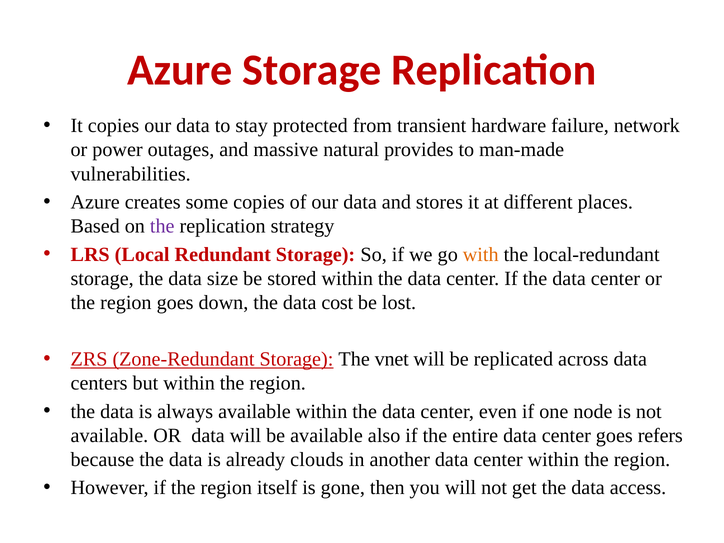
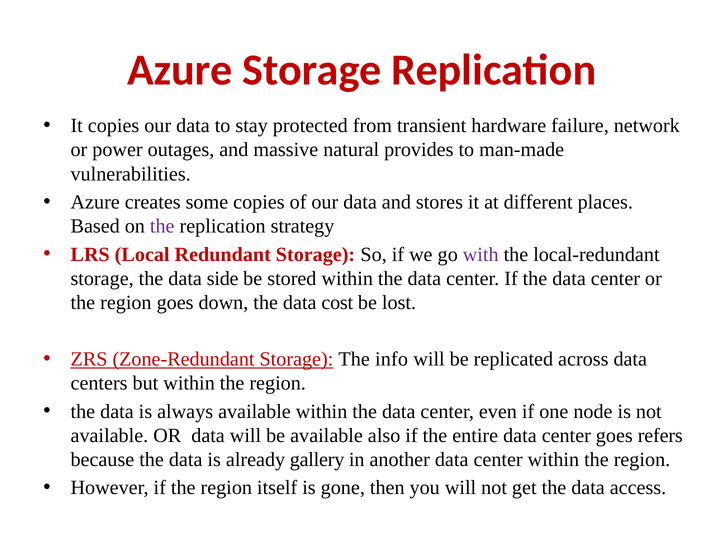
with colour: orange -> purple (481, 254)
size: size -> side (223, 279)
vnet: vnet -> info (392, 359)
clouds: clouds -> gallery (317, 460)
